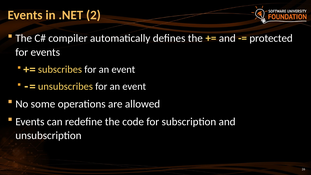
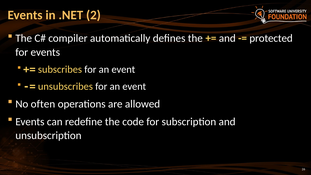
some: some -> often (43, 104)
